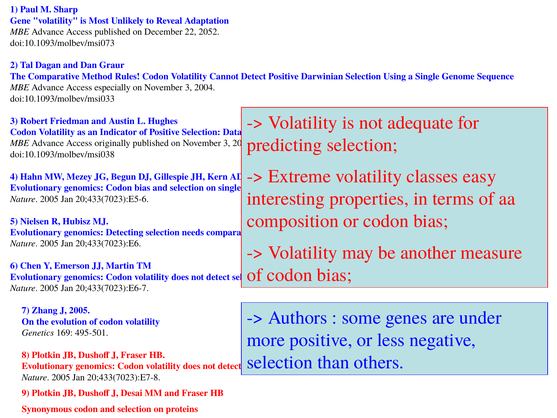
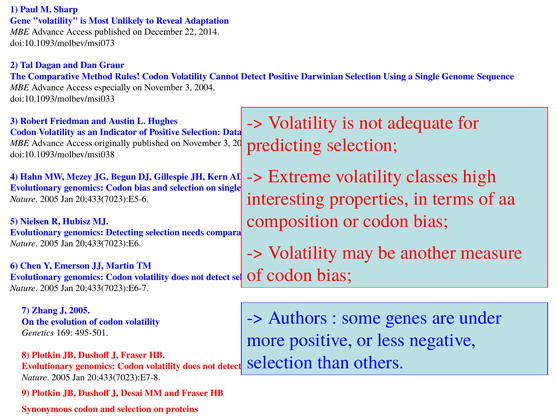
2052: 2052 -> 2014 (209, 32)
easy: easy -> high (480, 176)
